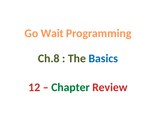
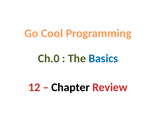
Wait: Wait -> Cool (52, 33)
Ch.8: Ch.8 -> Ch.0 (49, 58)
Chapter colour: green -> black (71, 87)
